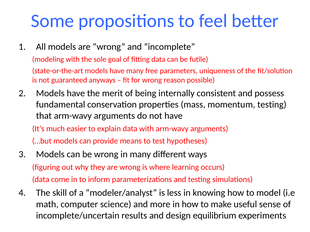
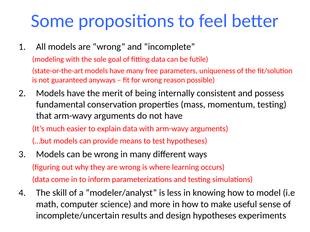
design equilibrium: equilibrium -> hypotheses (215, 216)
